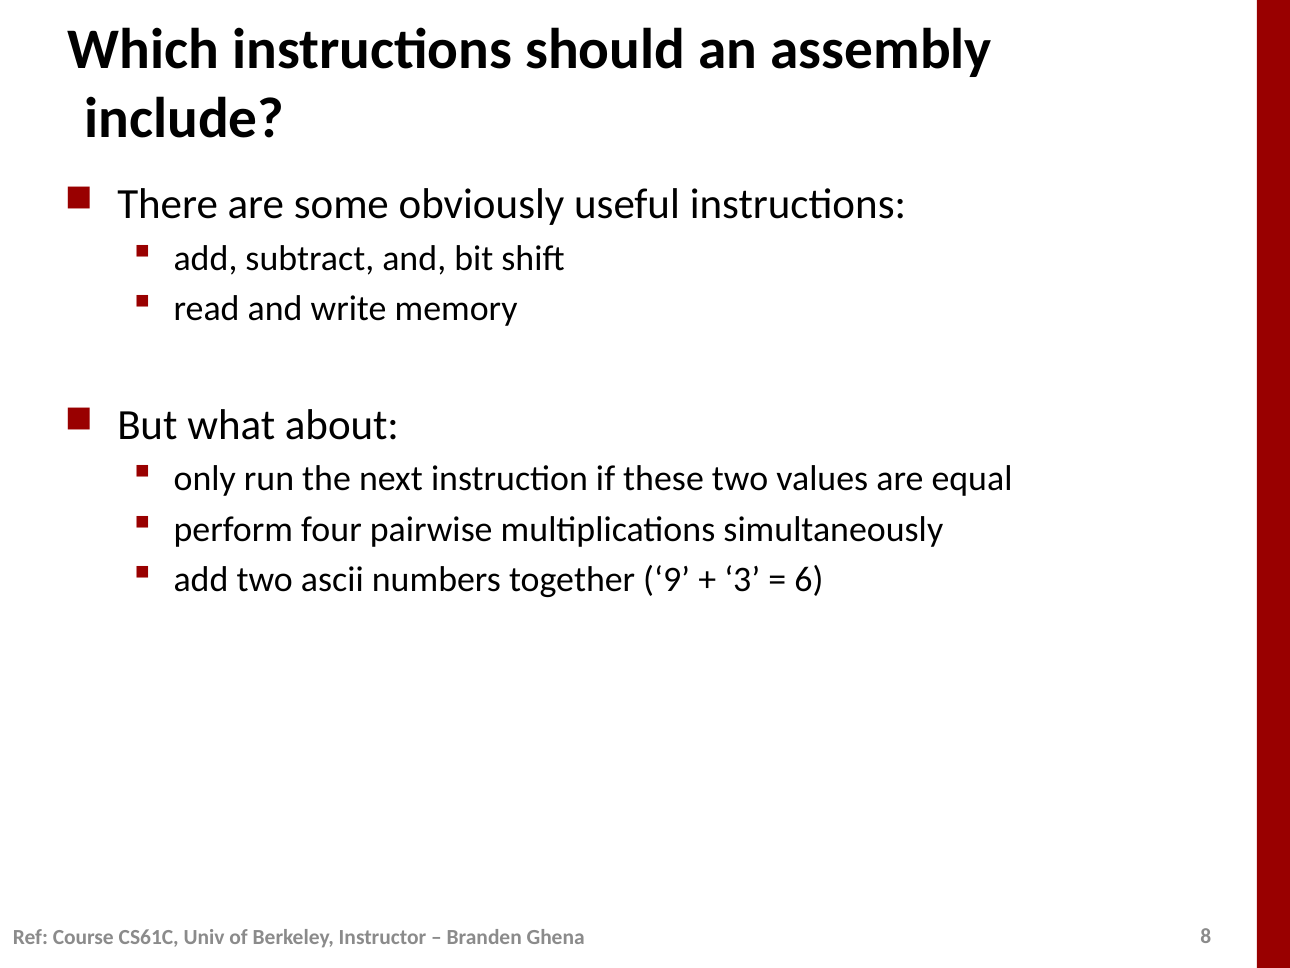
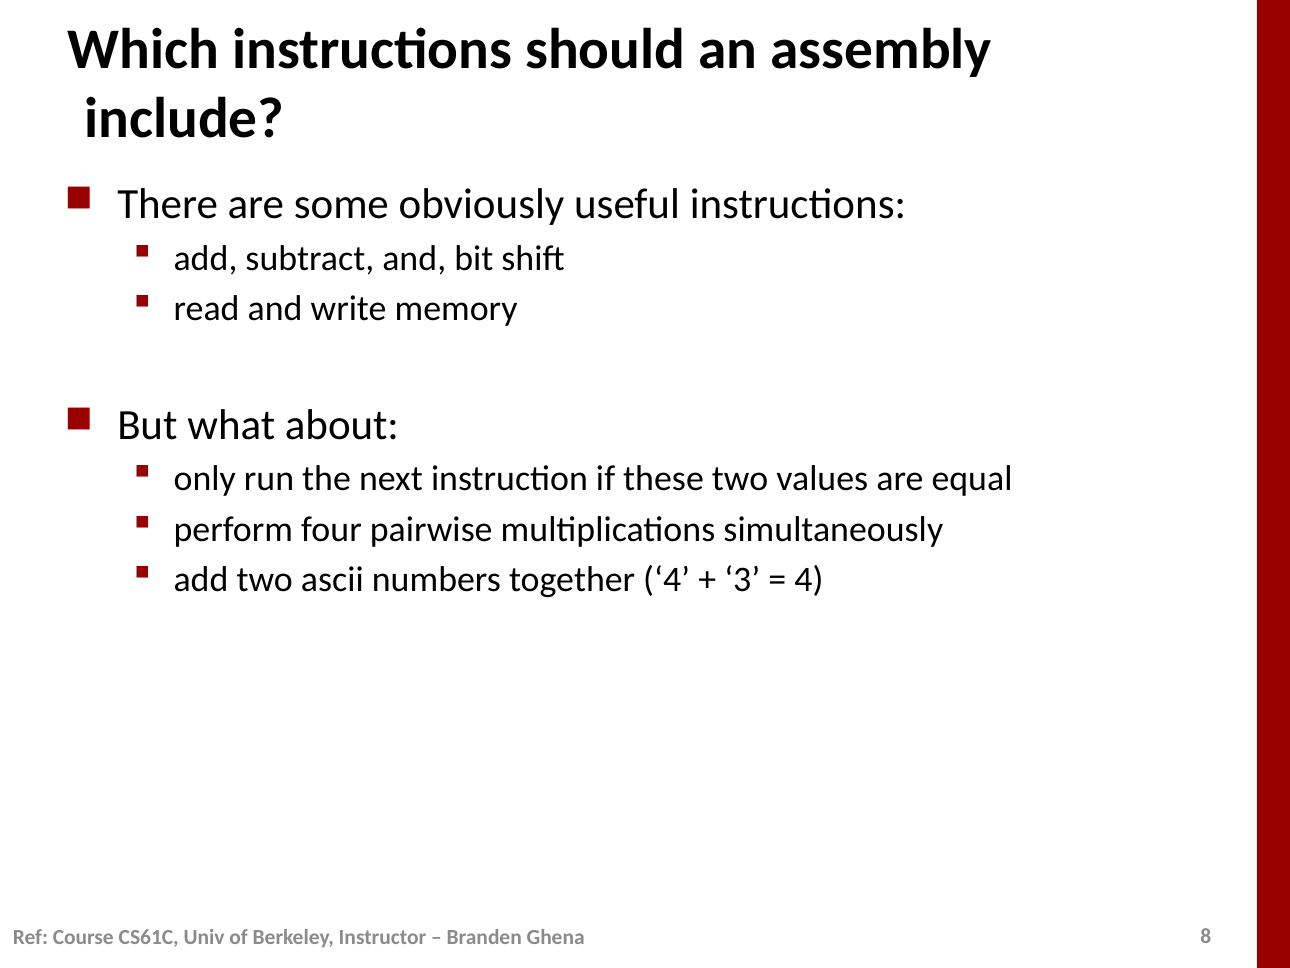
together 9: 9 -> 4 (667, 579)
6: 6 -> 4 (809, 579)
